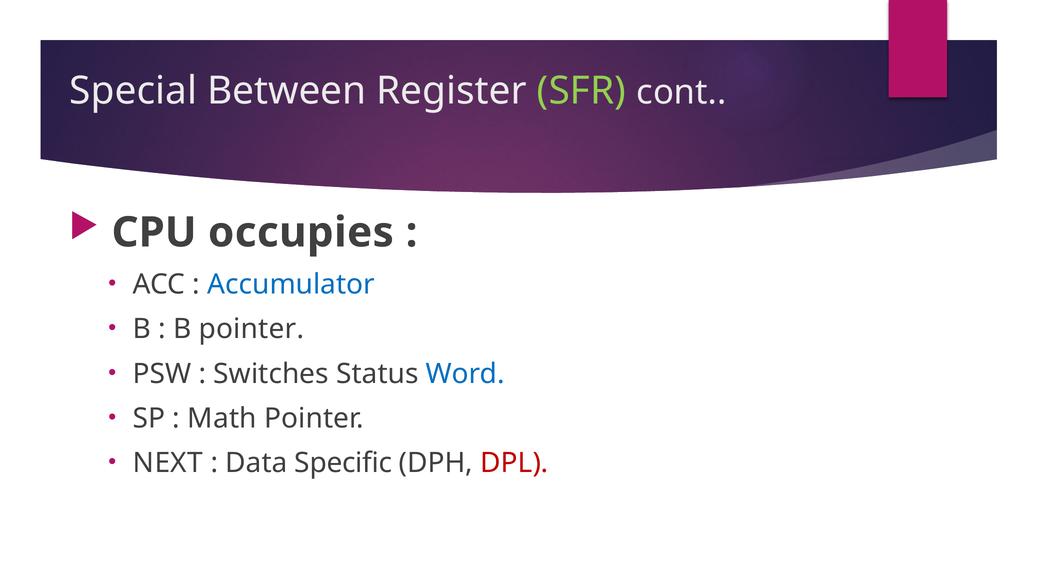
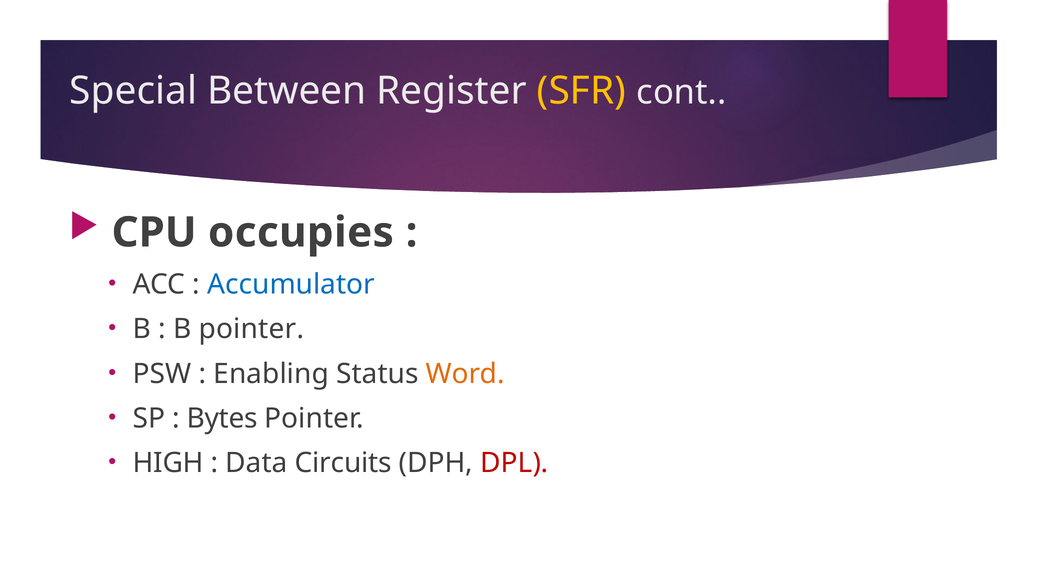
SFR colour: light green -> yellow (581, 91)
Switches: Switches -> Enabling (271, 374)
Word colour: blue -> orange (465, 374)
Math: Math -> Bytes (222, 418)
NEXT: NEXT -> HIGH (168, 463)
Specific: Specific -> Circuits (343, 463)
